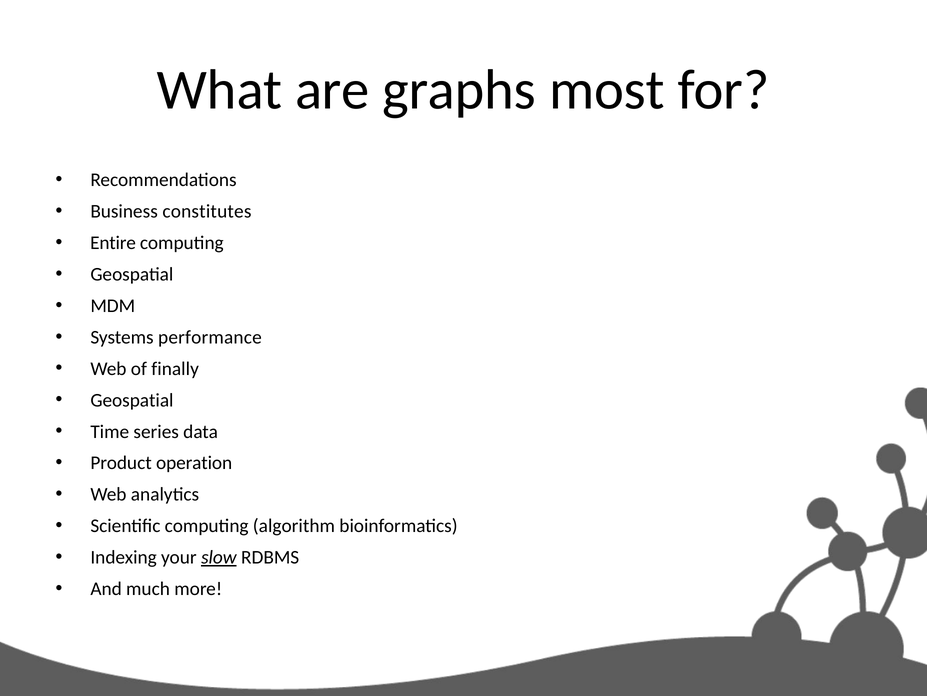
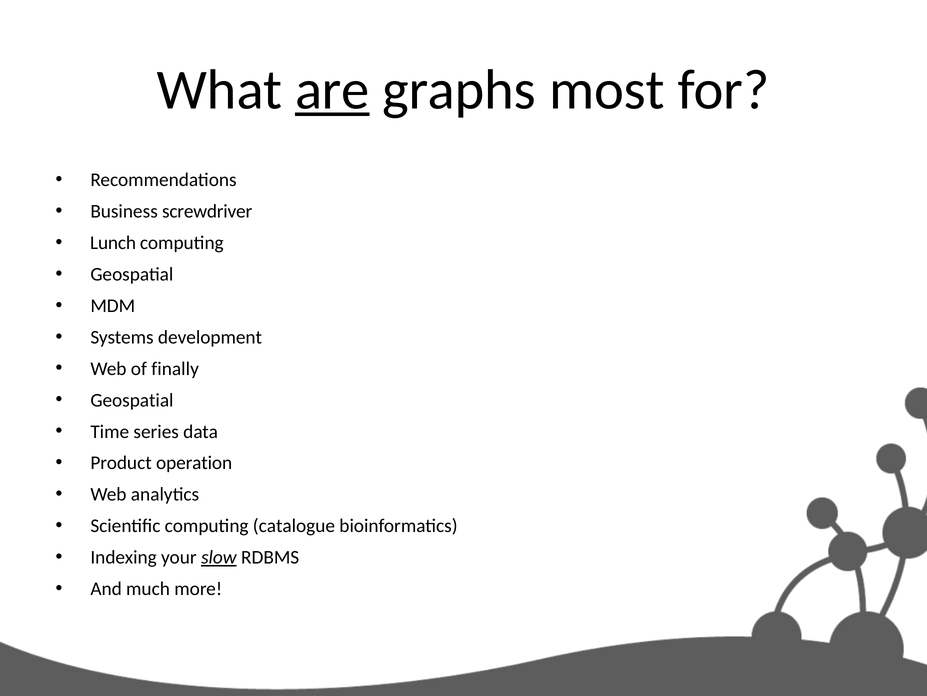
are underline: none -> present (332, 90)
constitutes: constitutes -> screwdriver (207, 211)
Entire: Entire -> Lunch (113, 243)
performance: performance -> development (210, 337)
algorithm: algorithm -> catalogue (294, 525)
